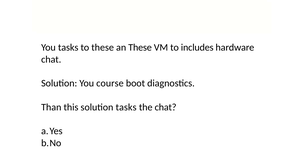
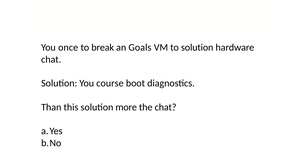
You tasks: tasks -> once (68, 47)
to these: these -> break (103, 47)
an These: These -> Goals (140, 47)
to includes: includes -> solution (197, 47)
solution tasks: tasks -> more (126, 107)
